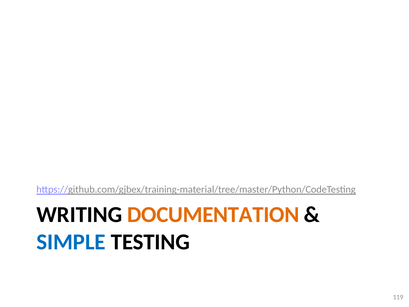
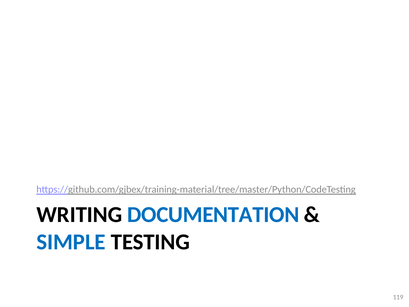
DOCUMENTATION colour: orange -> blue (213, 214)
